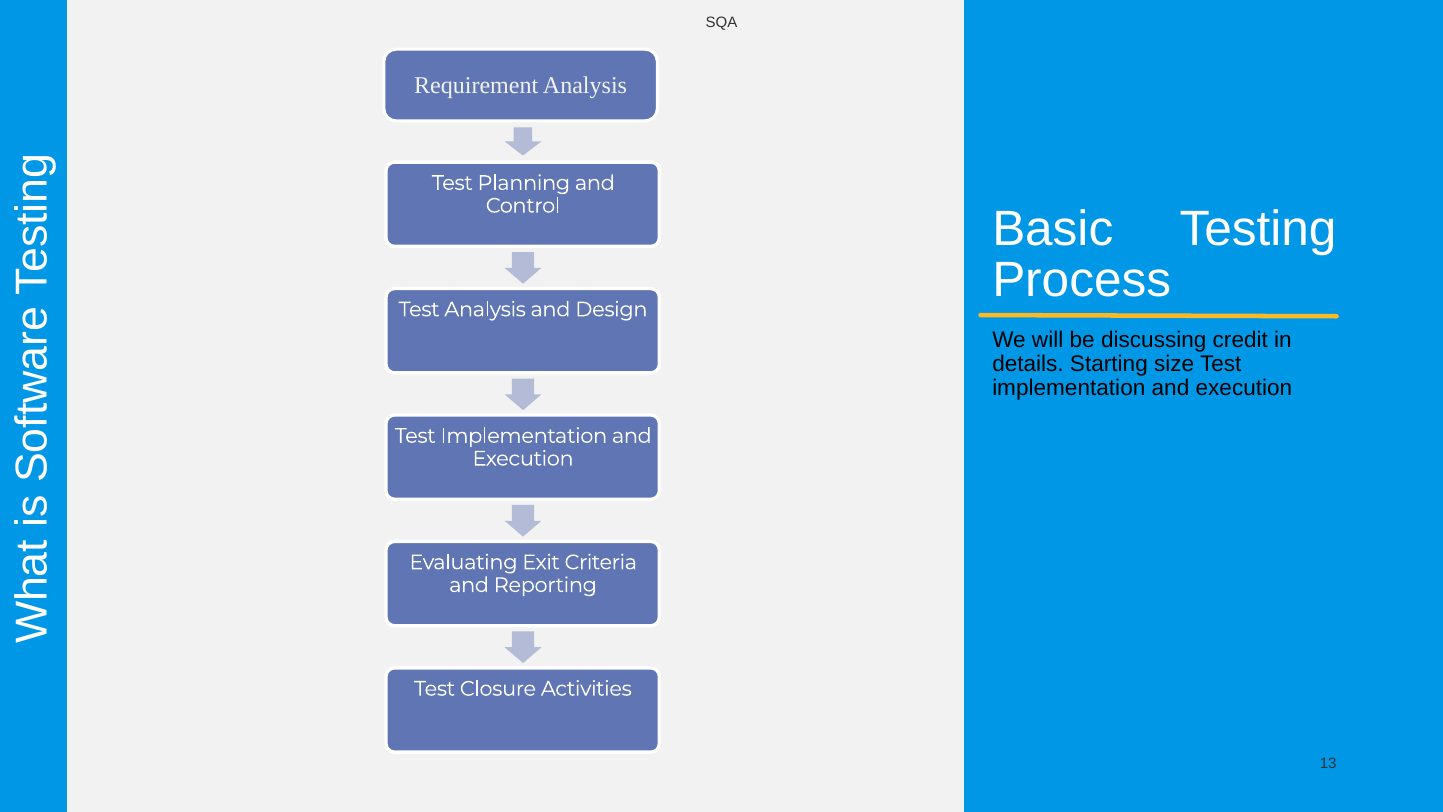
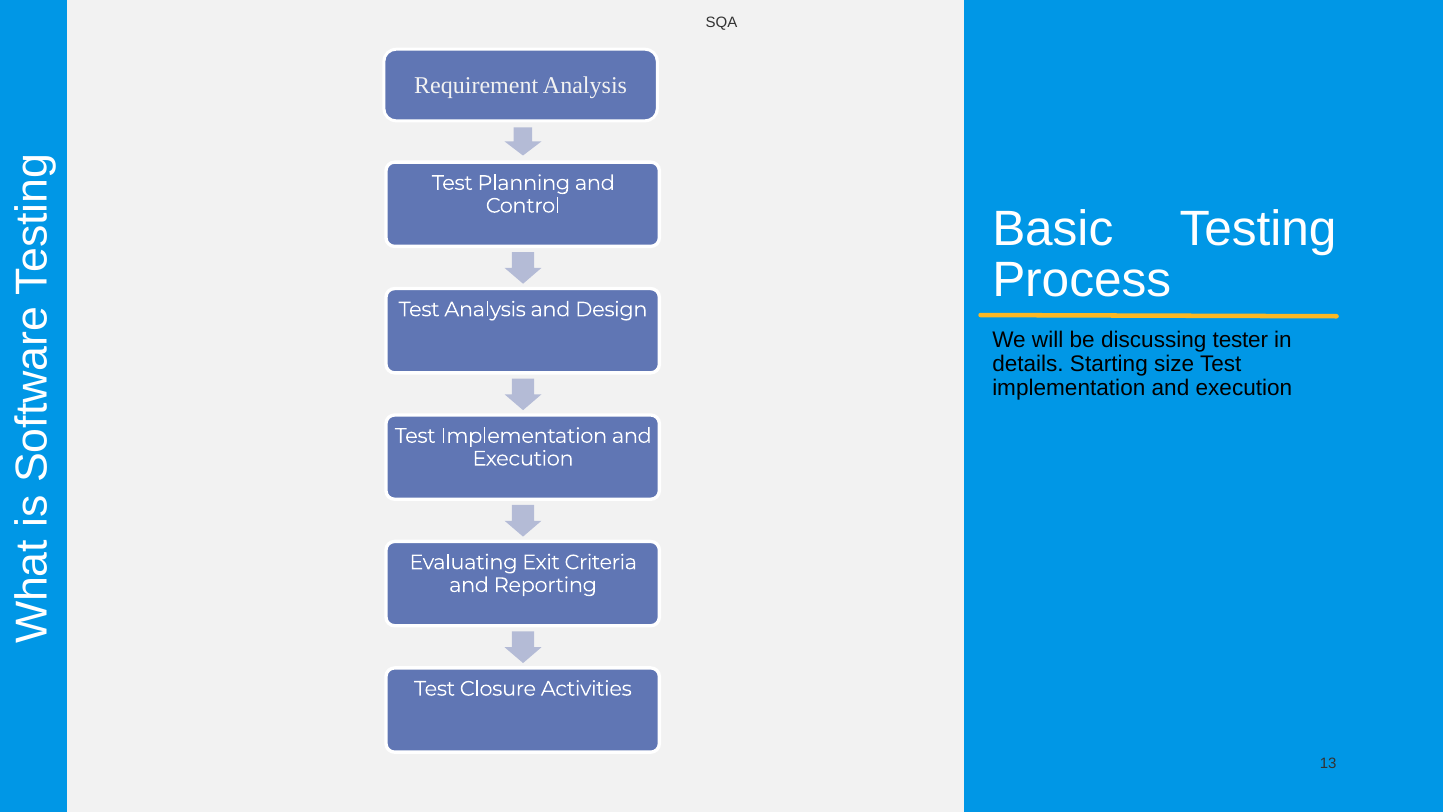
credit: credit -> tester (1240, 340)
